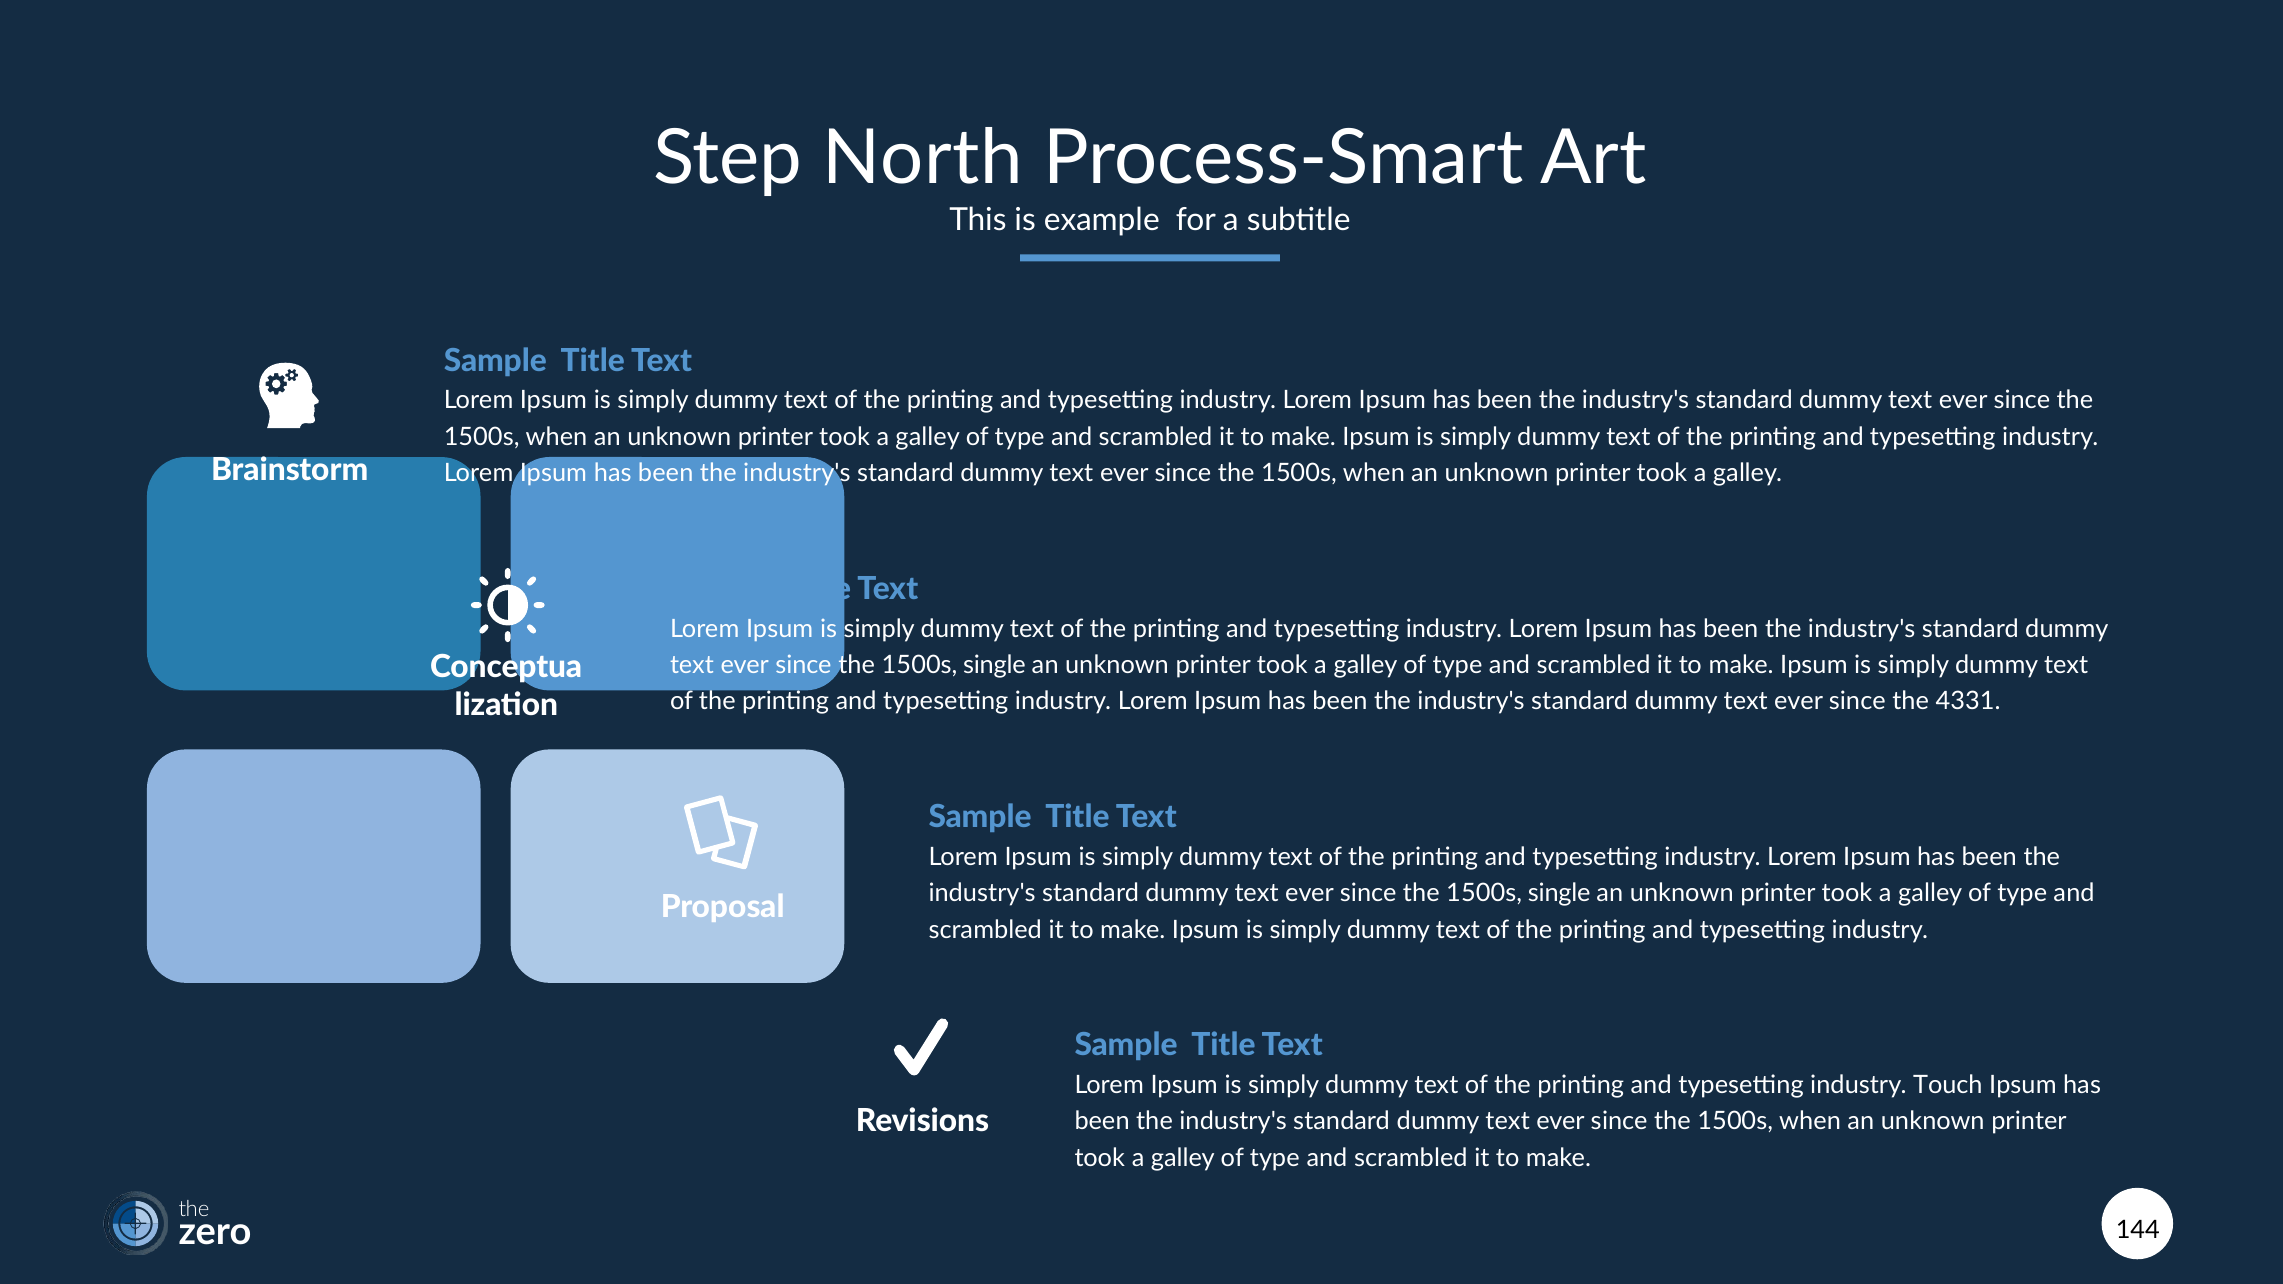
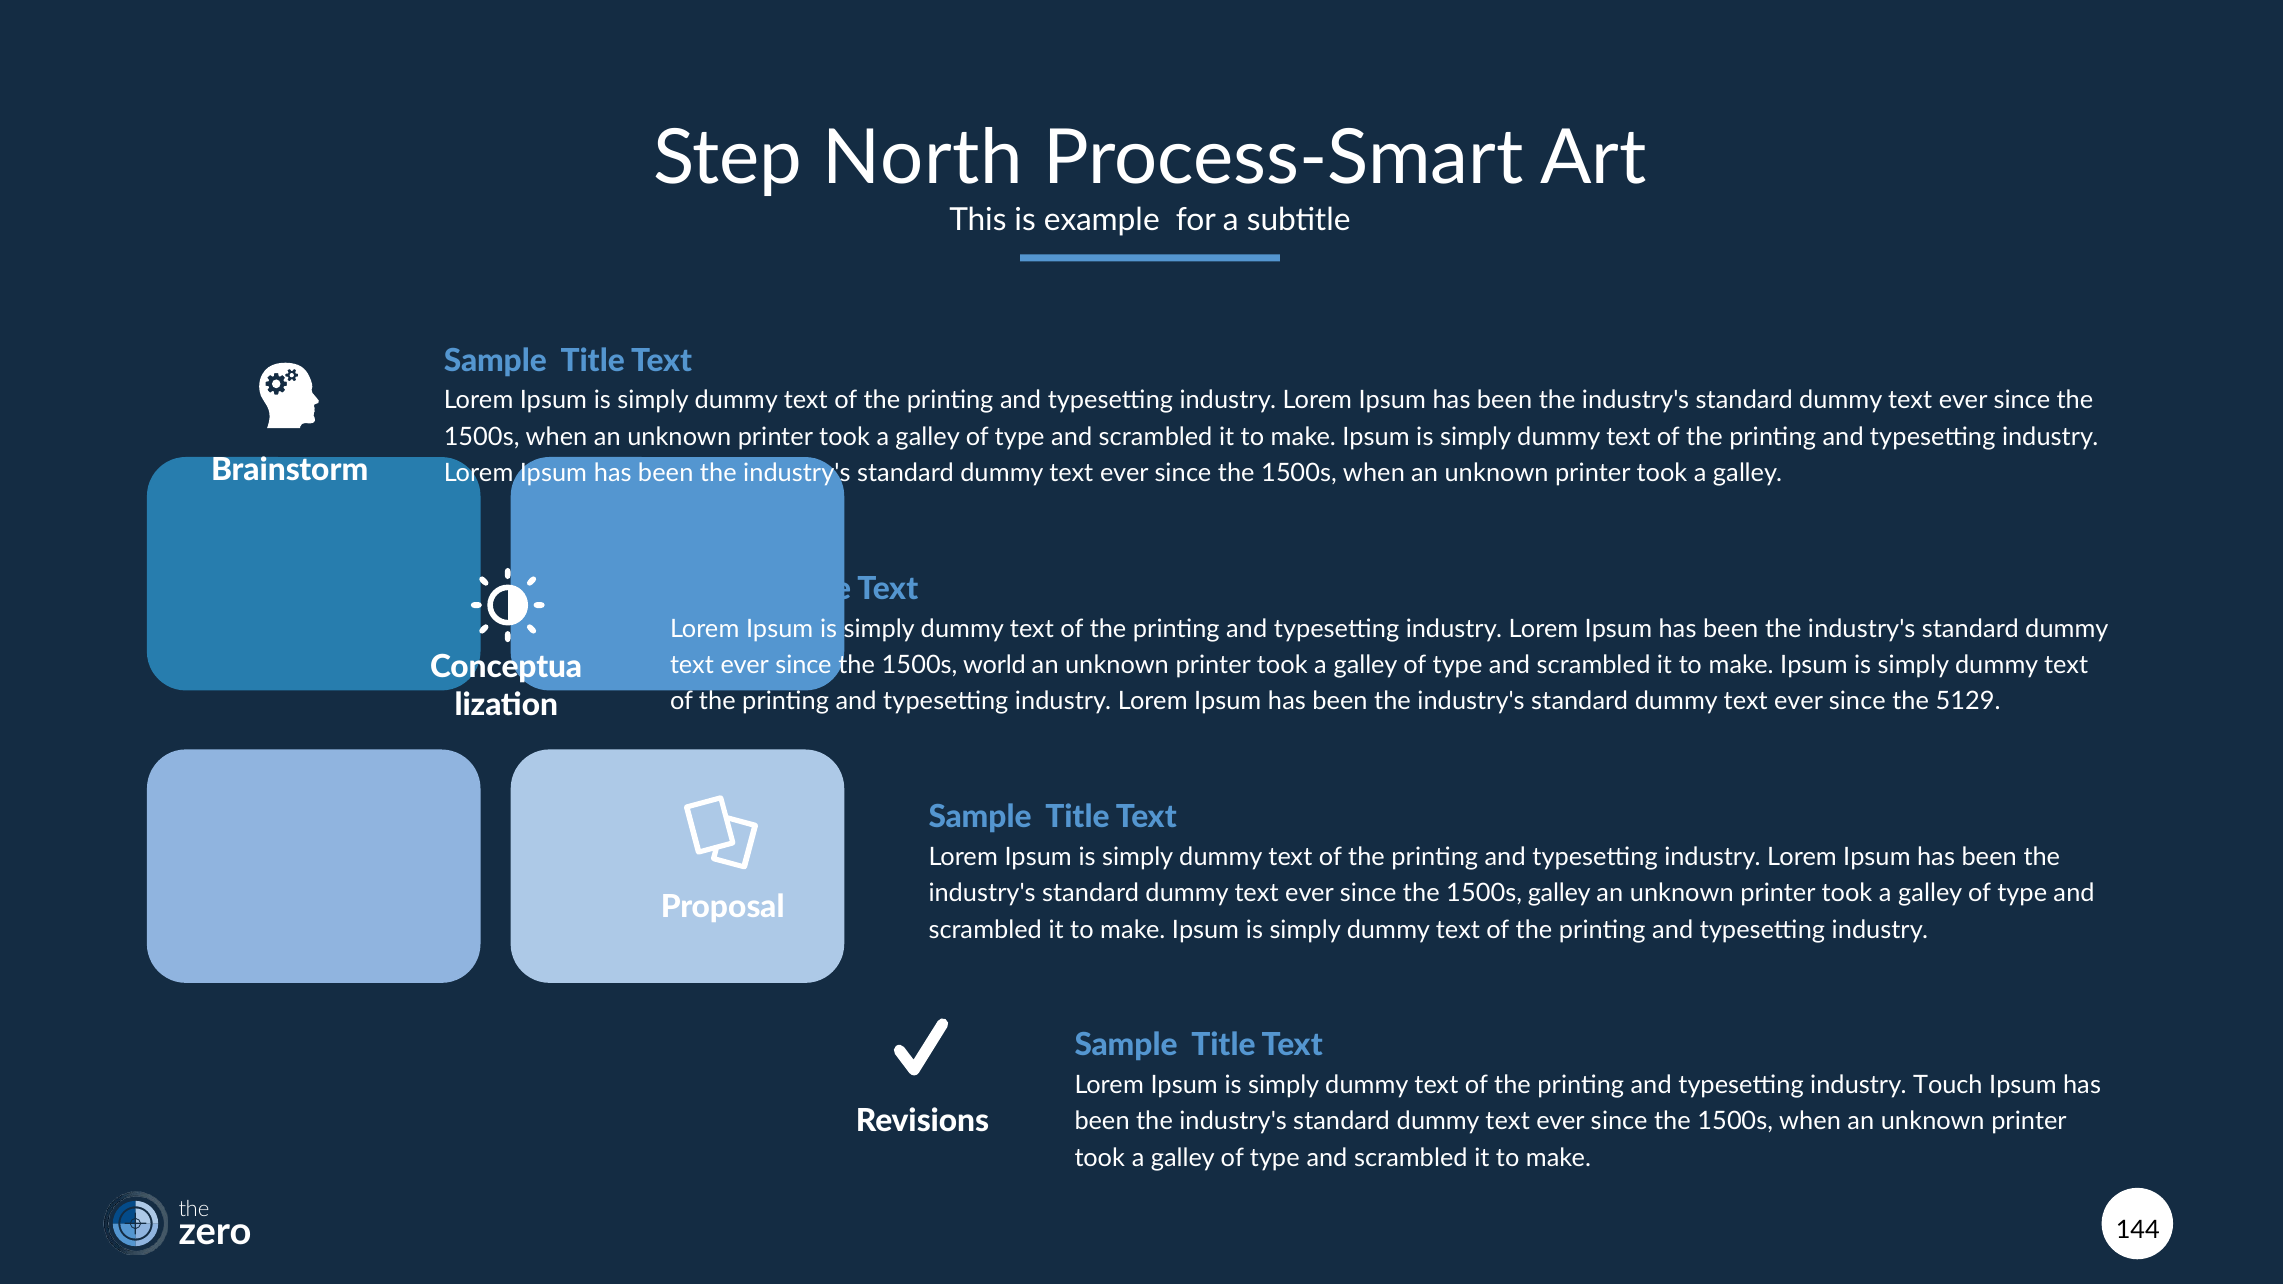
single: single -> world (994, 665)
4331: 4331 -> 5129 (1968, 702)
single: single -> galley (1559, 894)
